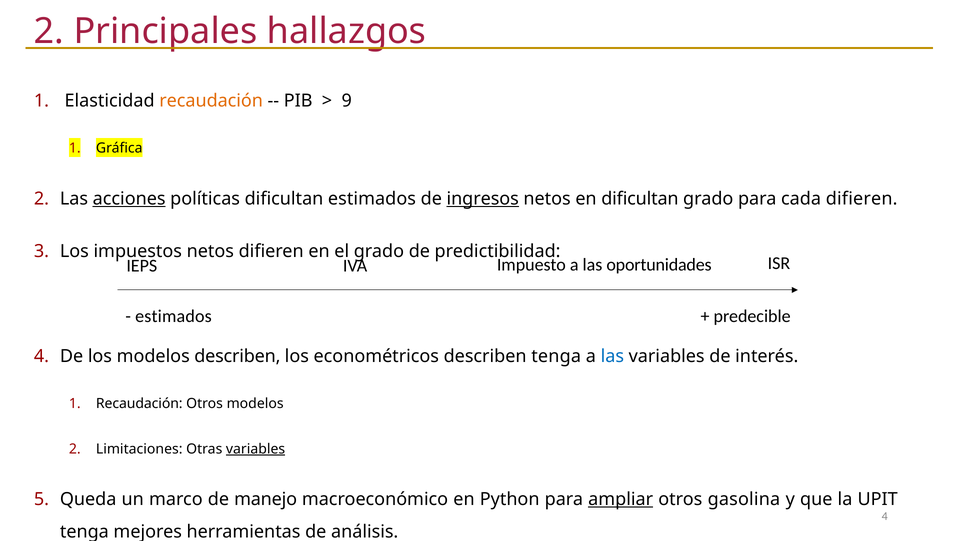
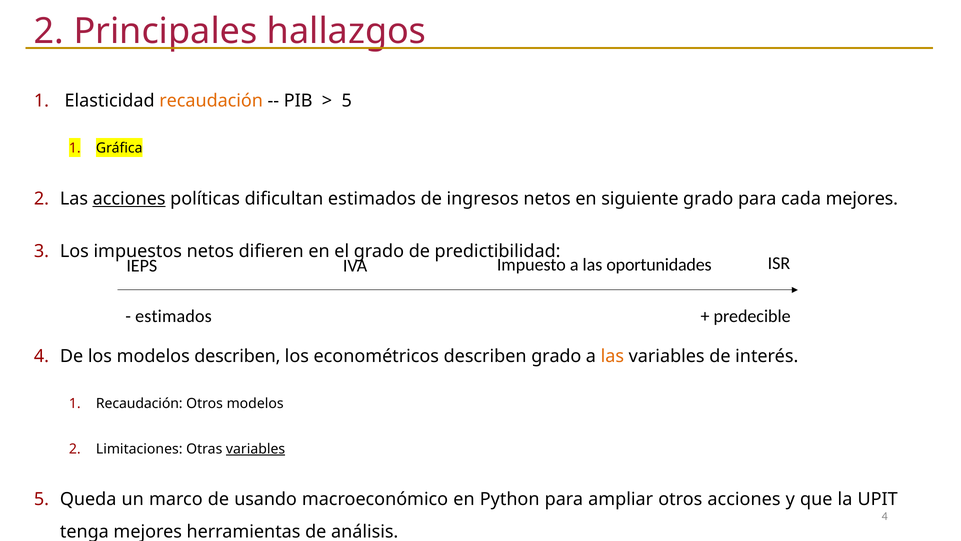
9: 9 -> 5 (347, 101)
ingresos underline: present -> none (483, 199)
en dificultan: dificultan -> siguiente (640, 199)
cada difieren: difieren -> mejores (862, 199)
describen tenga: tenga -> grado (556, 356)
las colour: blue -> orange (612, 356)
manejo: manejo -> usando (266, 499)
ampliar underline: present -> none (621, 499)
otros gasolina: gasolina -> acciones (744, 499)
